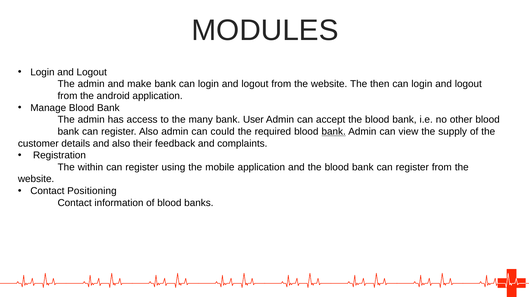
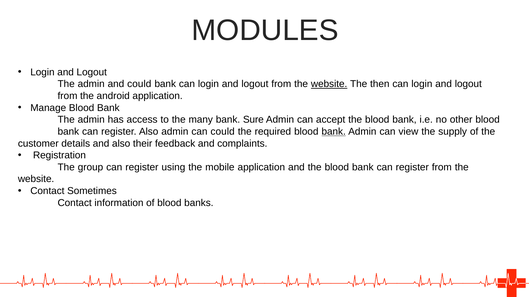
and make: make -> could (139, 84)
website underline: none -> present (329, 84)
User: User -> Sure (253, 120)
within: within -> group (90, 167)
Positioning: Positioning -> Sometimes (92, 191)
